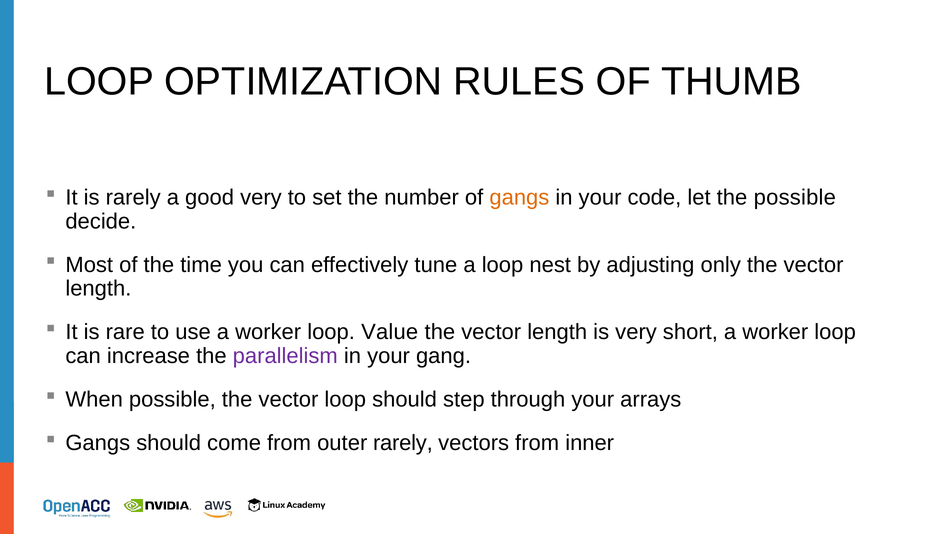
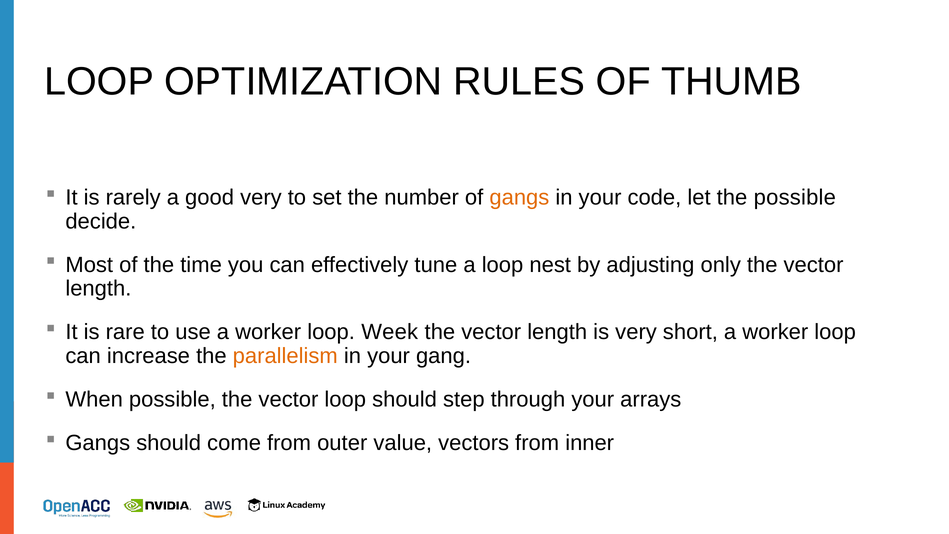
Value: Value -> Week (390, 332)
parallelism colour: purple -> orange (285, 356)
outer rarely: rarely -> value (403, 443)
